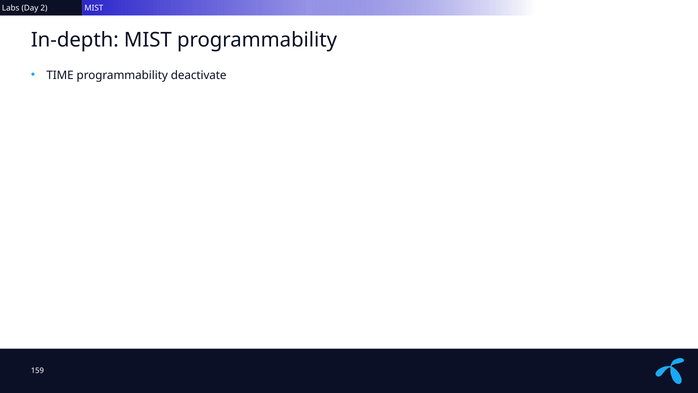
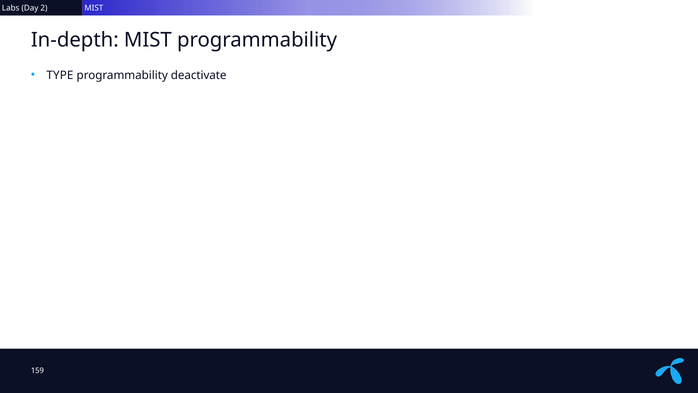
TIME: TIME -> TYPE (60, 75)
